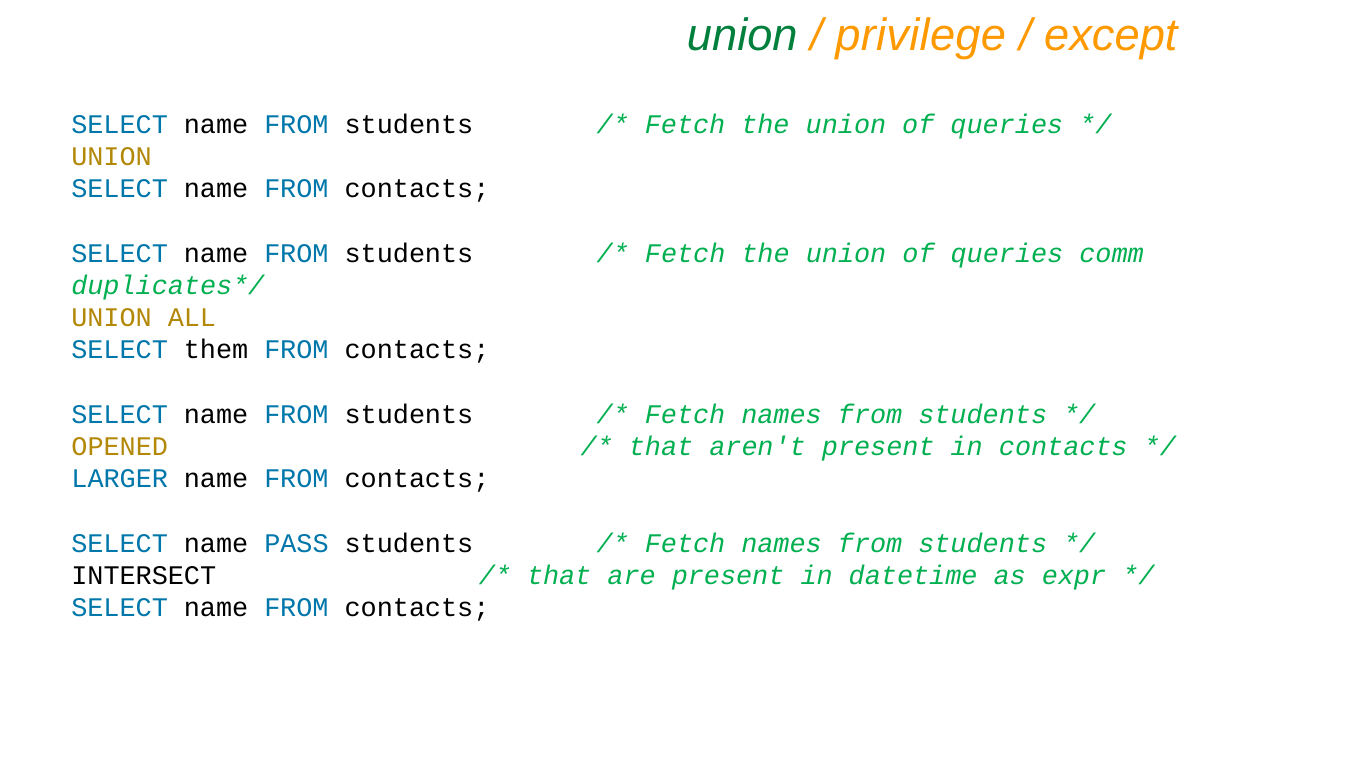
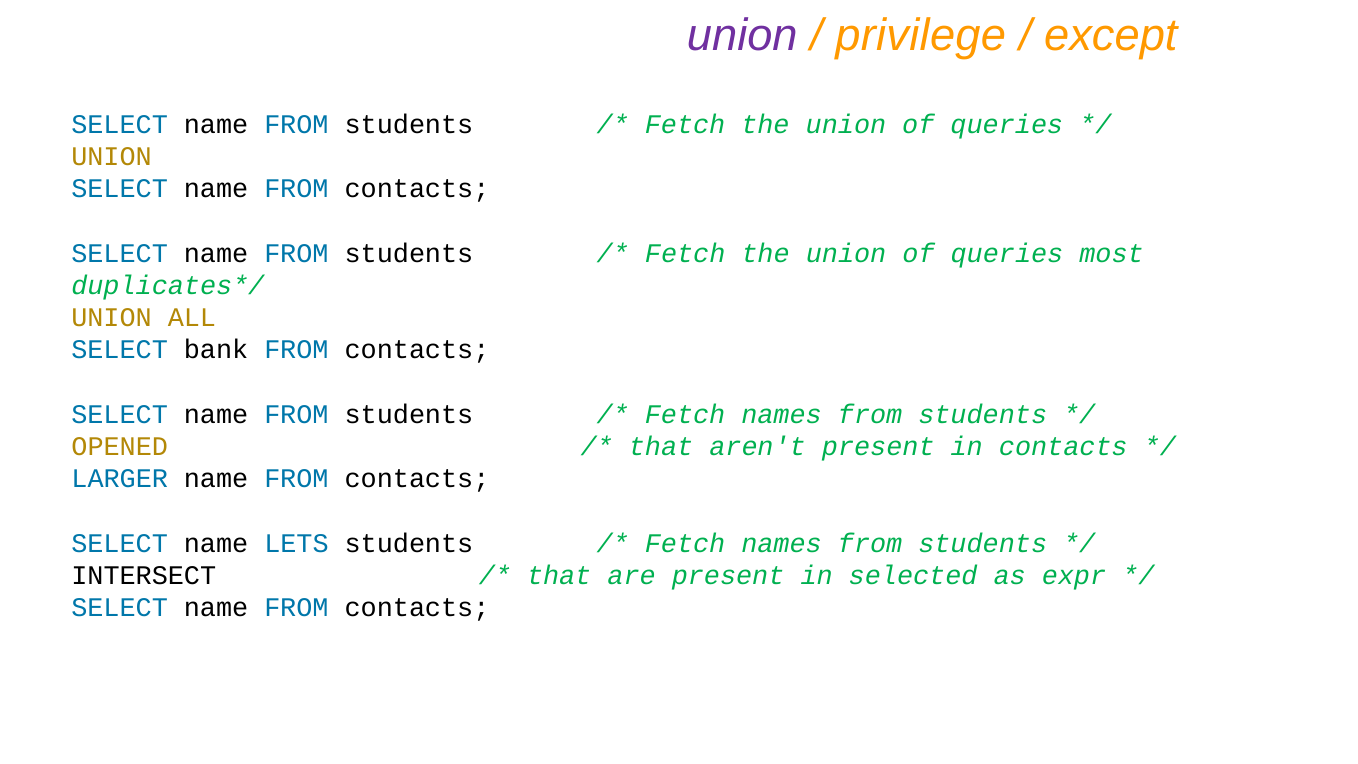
union colour: green -> purple (742, 35)
comm: comm -> most (1112, 253)
them: them -> bank (216, 350)
PASS: PASS -> LETS (296, 543)
datetime: datetime -> selected (913, 576)
